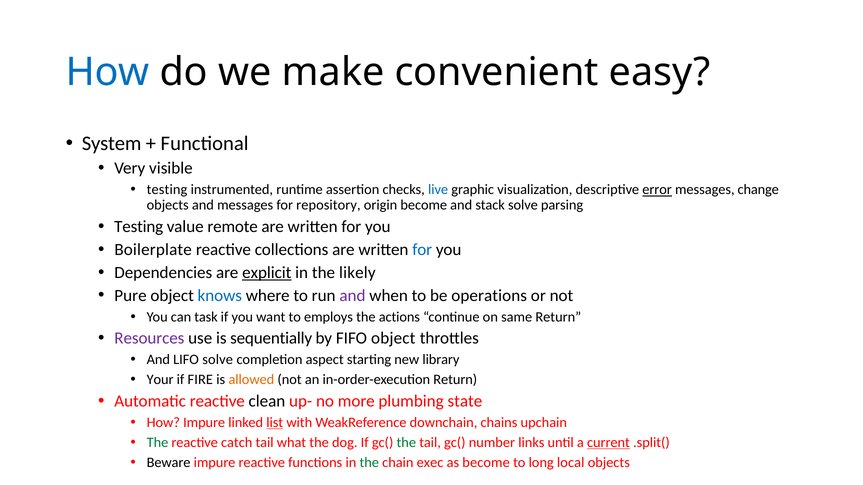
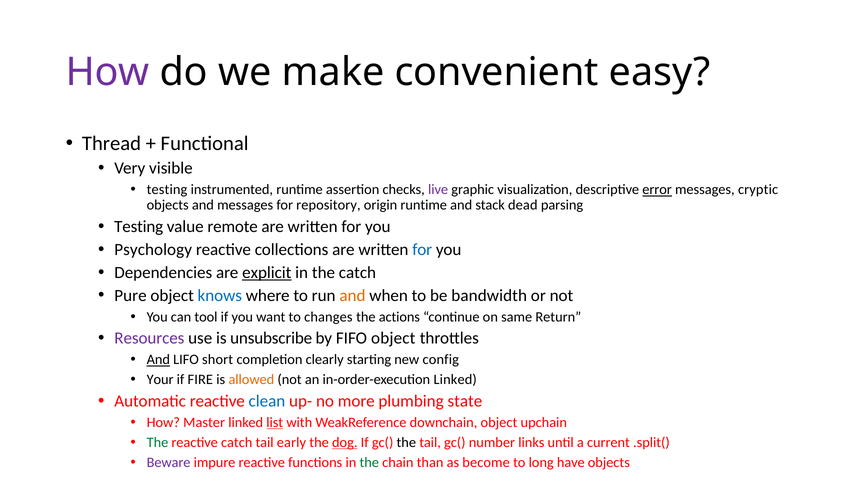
How colour: blue -> purple (108, 72)
System: System -> Thread (112, 143)
live colour: blue -> purple (438, 190)
change: change -> cryptic (758, 190)
origin become: become -> runtime (424, 205)
stack solve: solve -> dead (523, 205)
Boilerplate: Boilerplate -> Psychology (153, 250)
the likely: likely -> catch (357, 273)
and colour: purple -> orange (352, 296)
operations: operations -> bandwidth (489, 296)
task: task -> tool (206, 317)
employs: employs -> changes (328, 317)
sequentially: sequentially -> unsubscribe (271, 339)
And underline: none -> present (158, 360)
LIFO solve: solve -> short (218, 360)
aspect: aspect -> clearly (325, 360)
library: library -> config (441, 360)
in-order-execution Return: Return -> Linked (455, 380)
clean colour: black -> blue (267, 402)
How Impure: Impure -> Master (204, 423)
downchain chains: chains -> object (499, 423)
what: what -> early (291, 443)
dog underline: none -> present (345, 443)
the colour: green -> black (406, 443)
current underline: present -> none (608, 443)
Beware colour: black -> purple (169, 463)
exec: exec -> than (430, 463)
local: local -> have (571, 463)
